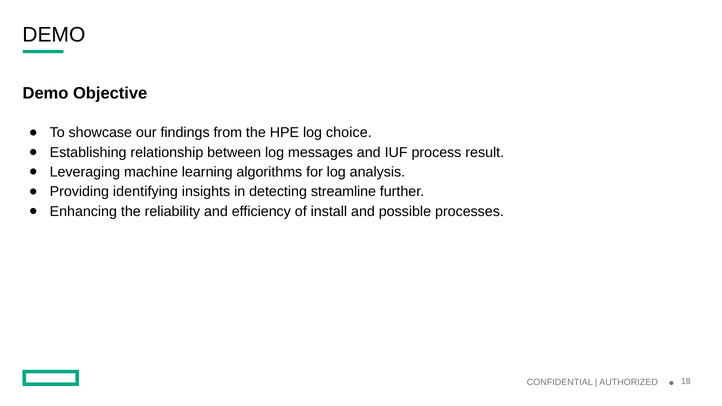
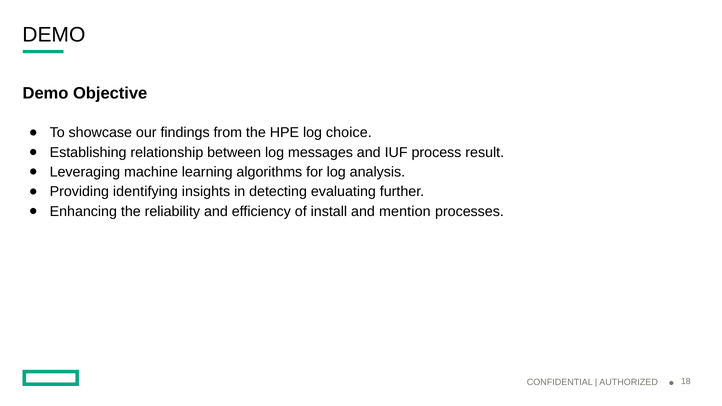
streamline: streamline -> evaluating (343, 192)
possible: possible -> mention (405, 212)
